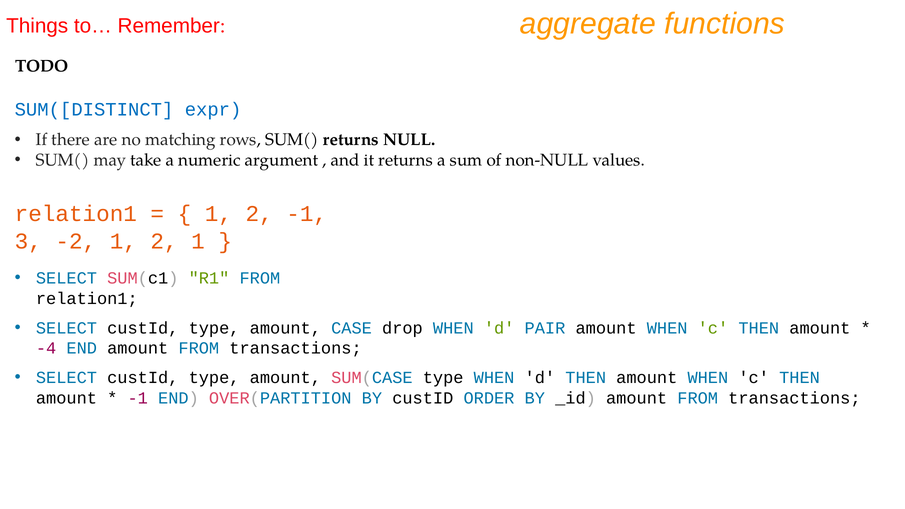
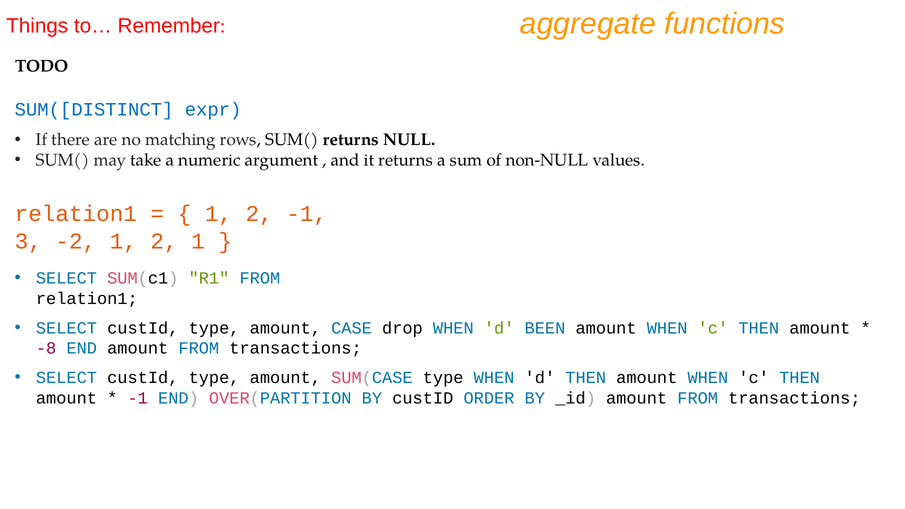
PAIR: PAIR -> BEEN (545, 328)
-4: -4 -> -8 (46, 348)
